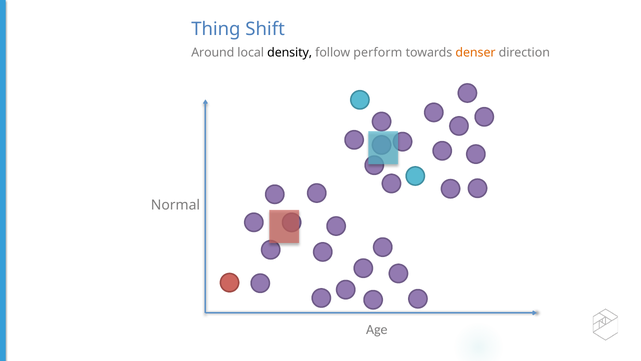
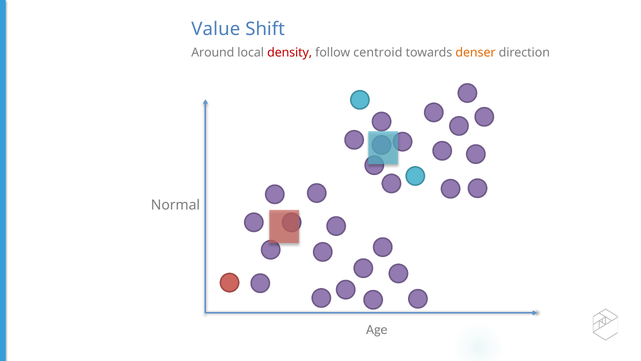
Thing: Thing -> Value (216, 29)
density colour: black -> red (290, 52)
perform: perform -> centroid (378, 52)
